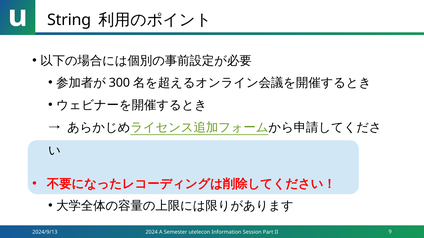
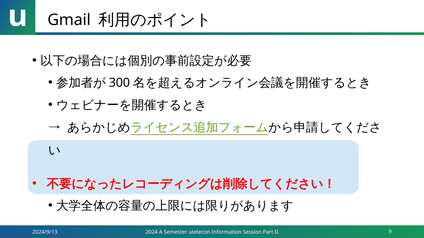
String: String -> Gmail (69, 20)
